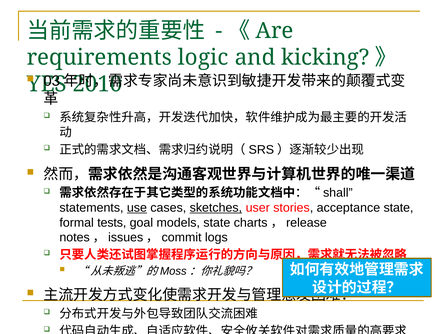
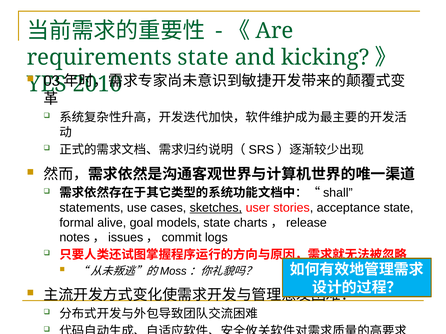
requirements logic: logic -> state (203, 57)
use underline: present -> none (137, 208)
tests: tests -> alive (112, 223)
